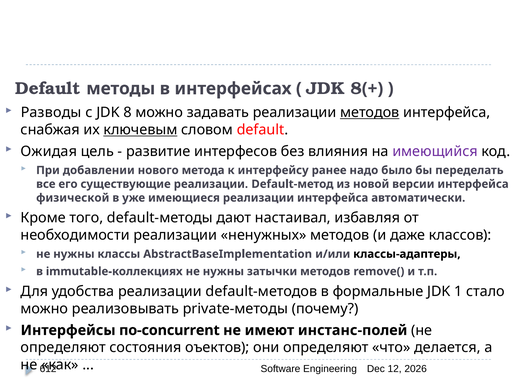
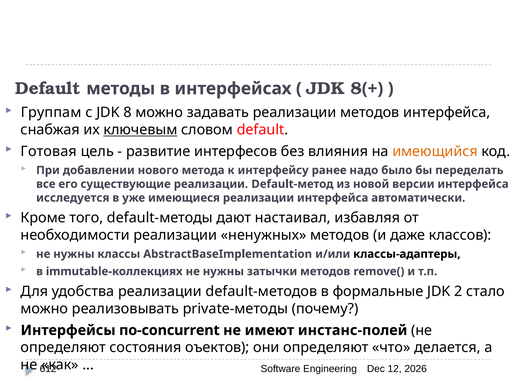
Разводы: Разводы -> Группам (51, 112)
методов underline: present -> none (370, 112)
Ожидая: Ожидая -> Готовая (49, 151)
имеющийся colour: purple -> orange (435, 151)
физической: физической -> исследуется (73, 198)
1: 1 -> 2 (458, 291)
